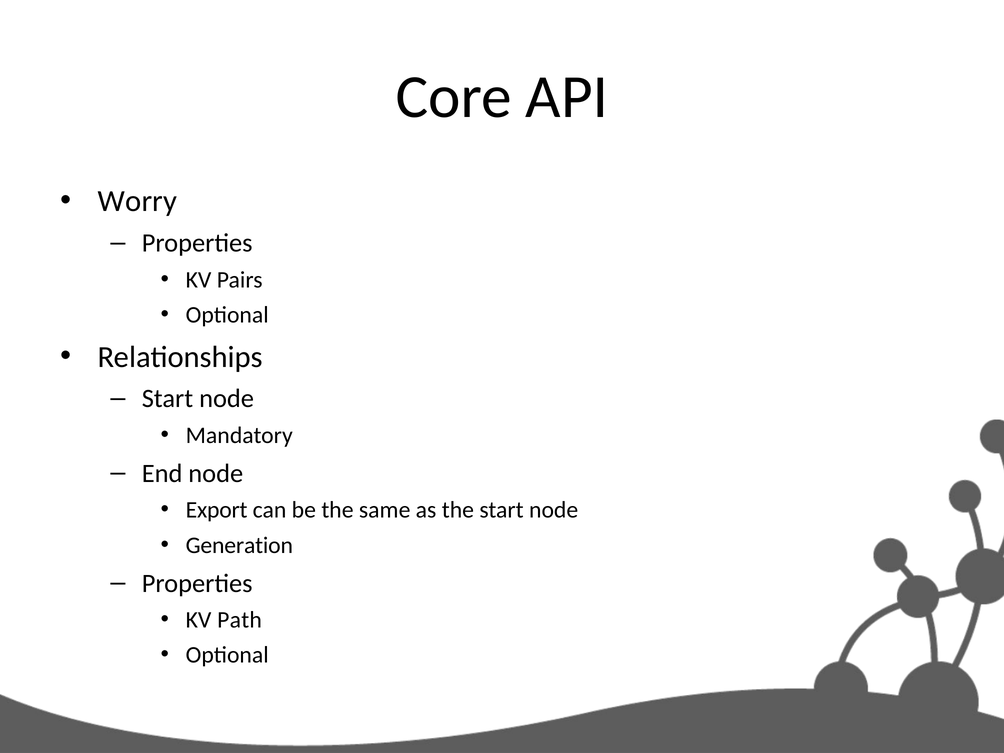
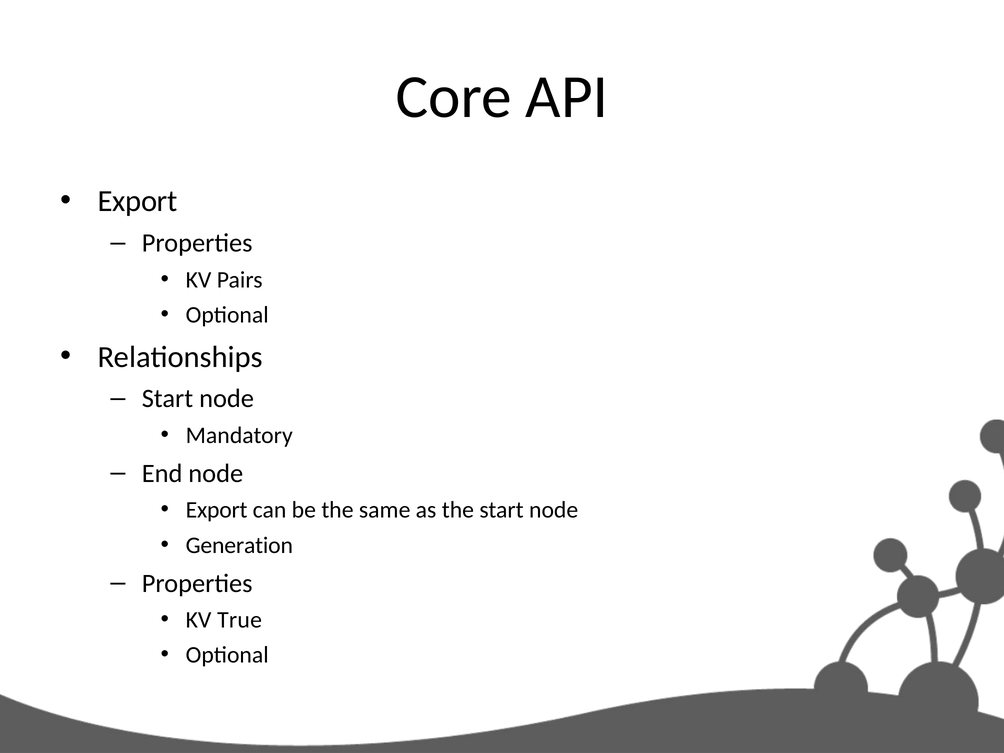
Worry: Worry -> Export (138, 201)
Path: Path -> True (240, 620)
